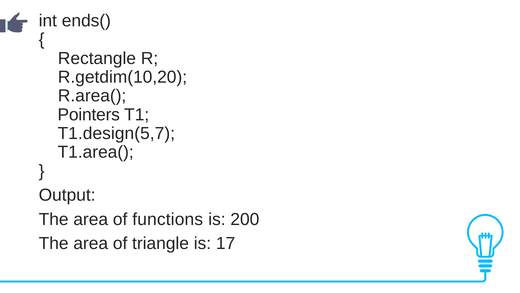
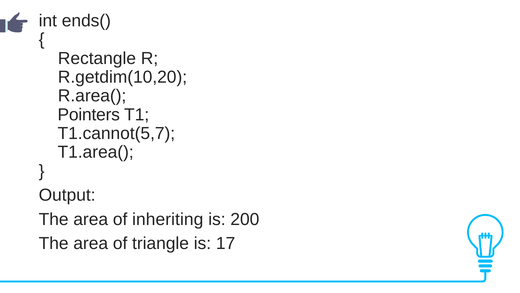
T1.design(5,7: T1.design(5,7 -> T1.cannot(5,7 (116, 133)
functions: functions -> inheriting (168, 219)
